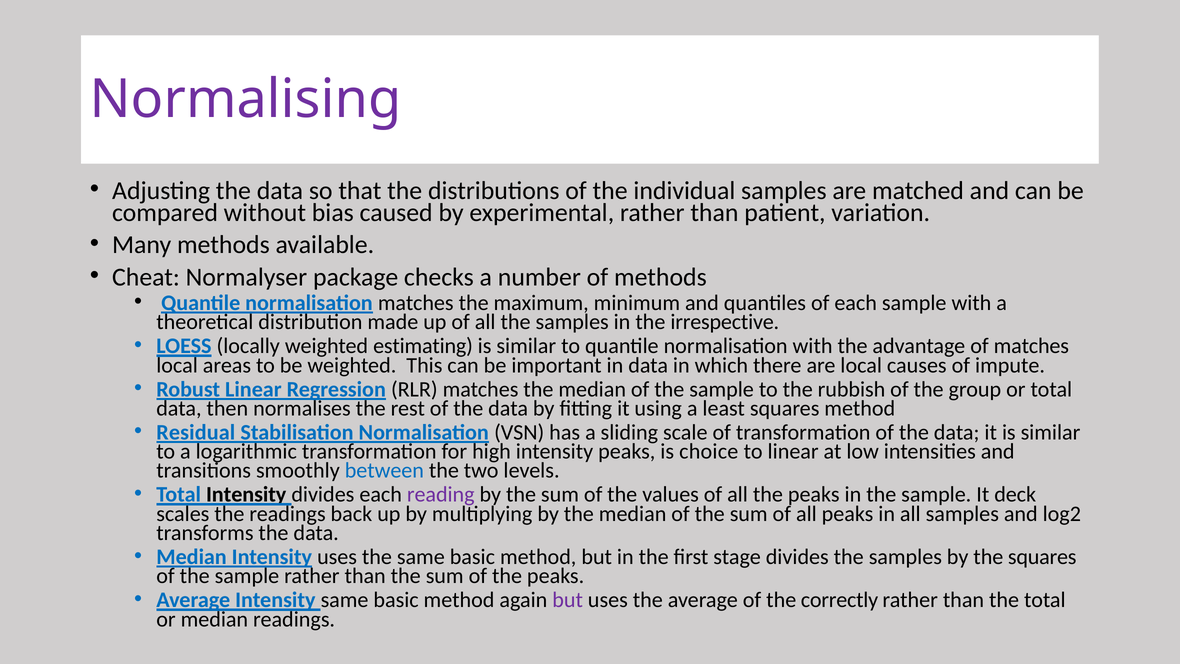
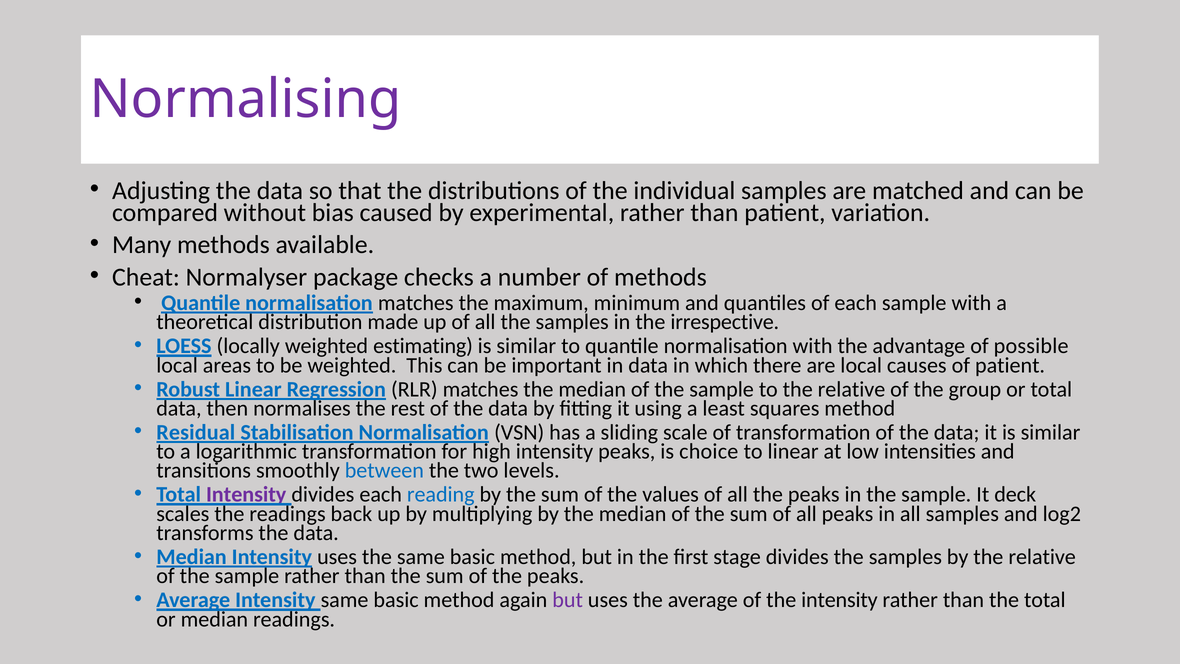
of matches: matches -> possible (1031, 346)
of impute: impute -> patient (1010, 365)
to the rubbish: rubbish -> relative (851, 389)
Intensity colour: black -> purple (246, 494)
reading colour: purple -> blue (441, 494)
by the squares: squares -> relative (1042, 557)
the correctly: correctly -> intensity (839, 600)
